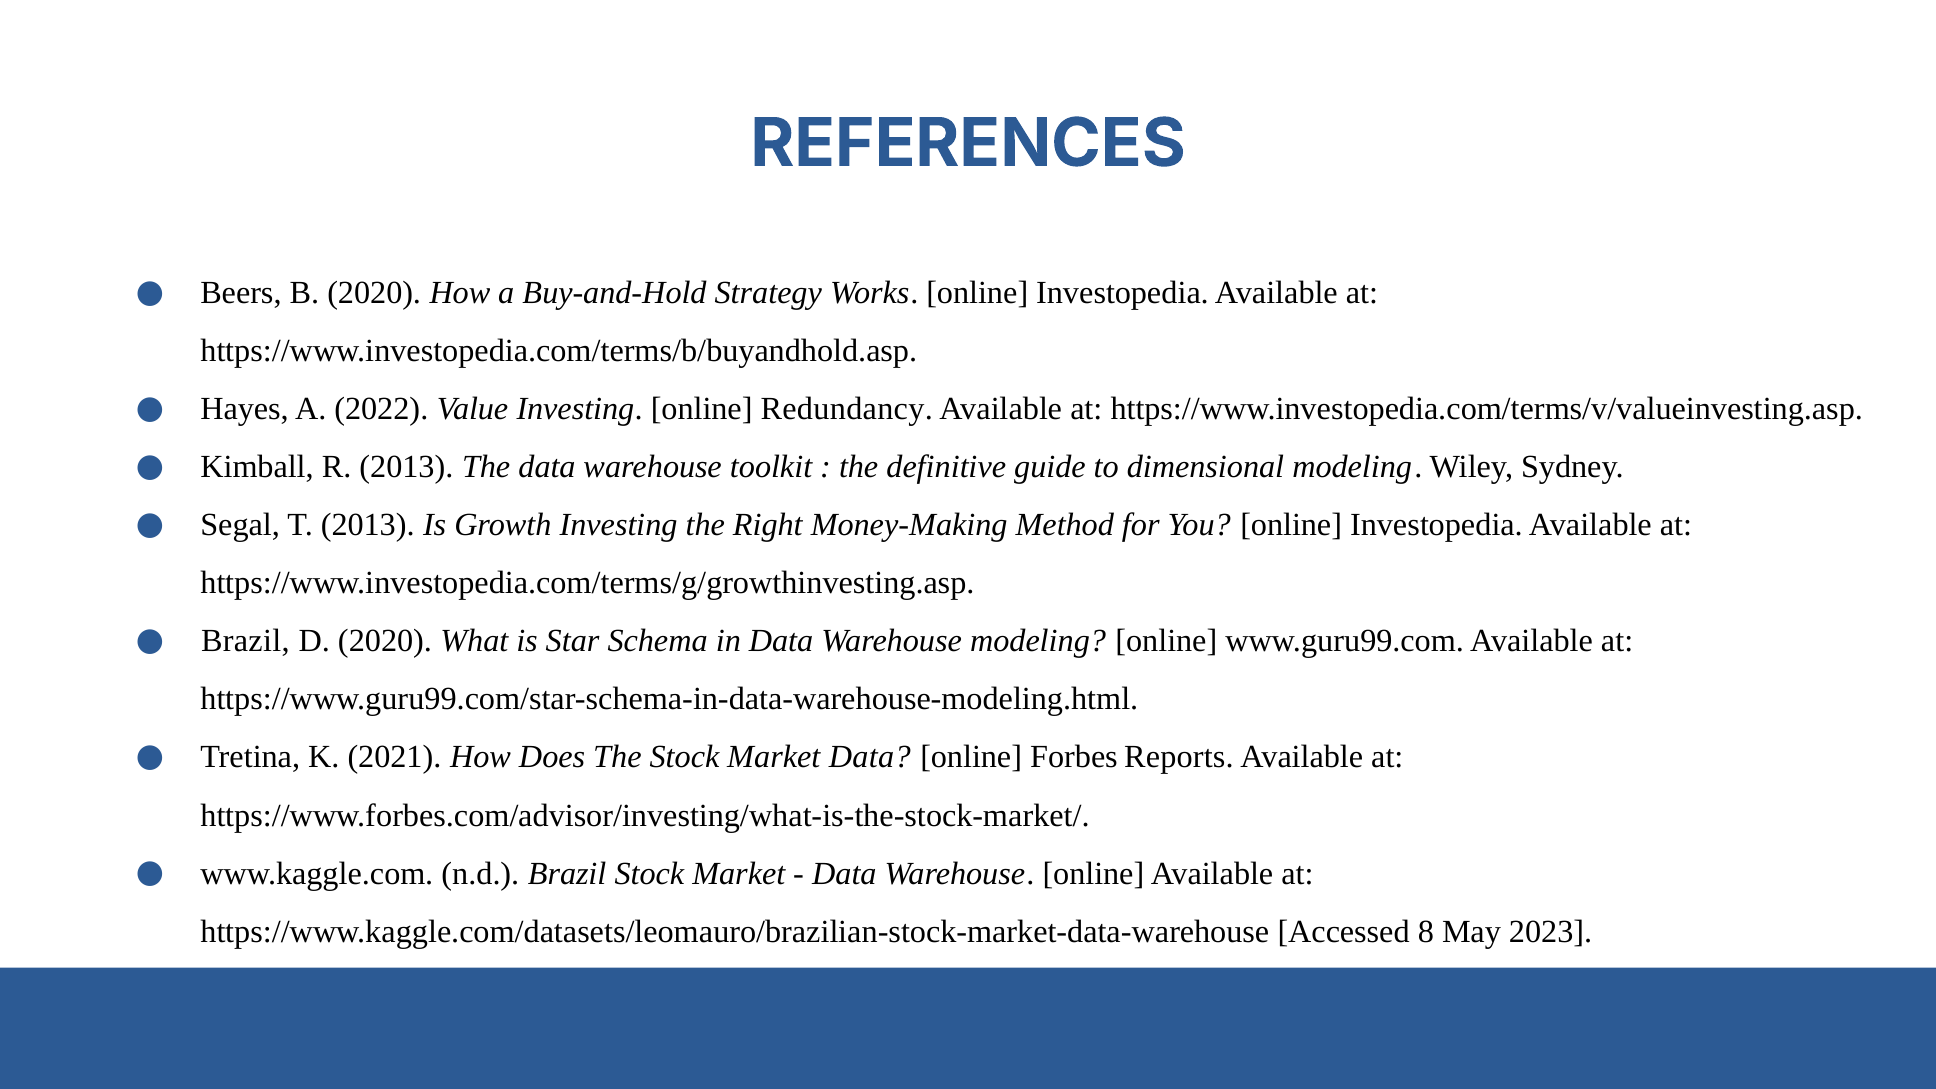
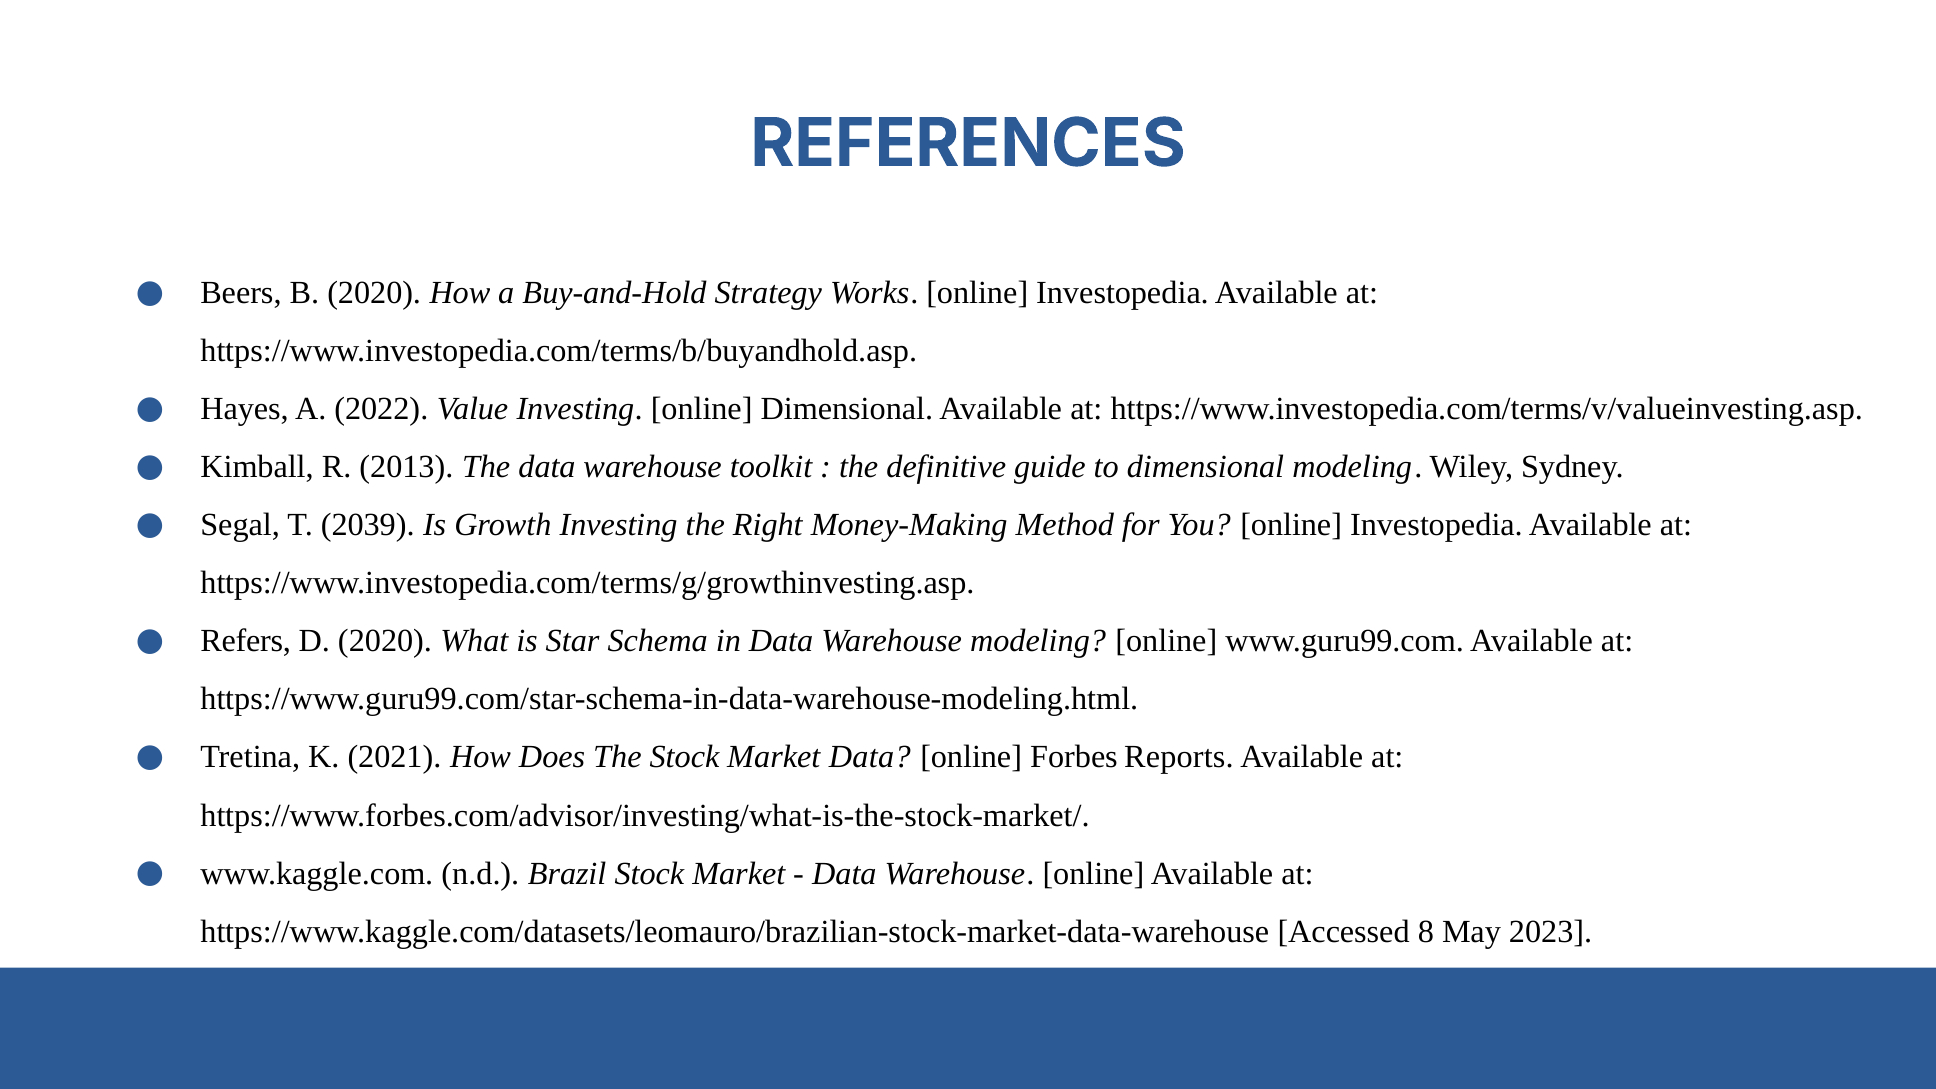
online Redundancy: Redundancy -> Dimensional (847, 409)
T 2013: 2013 -> 2039 (368, 525)
Brazil: Brazil -> Refers (246, 641)
